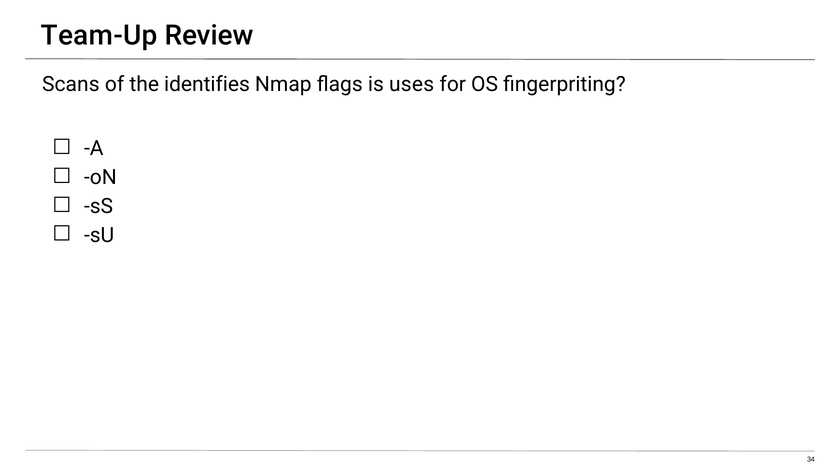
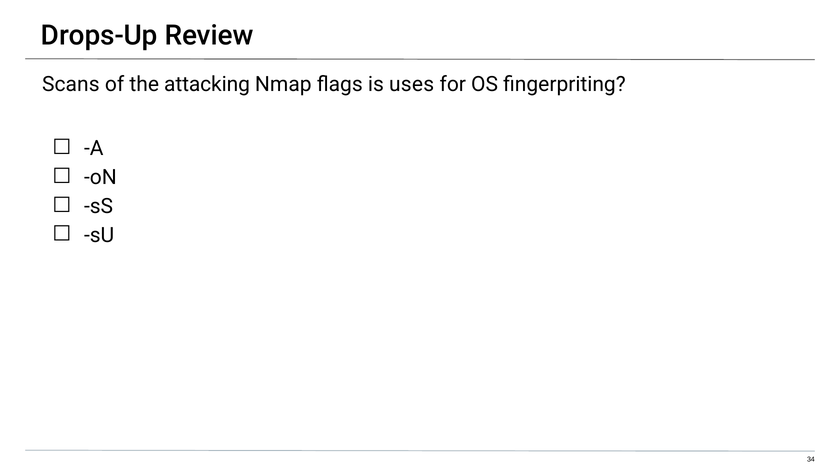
Team-Up: Team-Up -> Drops-Up (99, 36)
identifies: identifies -> attacking (207, 85)
